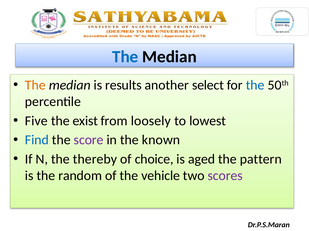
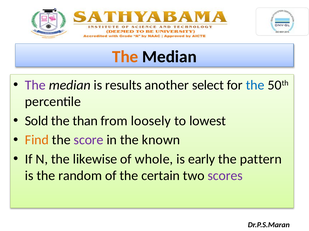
The colour: blue -> orange (125, 57)
The colour: orange -> purple (35, 85)
Five: Five -> Sold (37, 121)
exist: exist -> than (85, 121)
Find colour: blue -> orange (37, 140)
thereby: thereby -> likewise (95, 160)
choice: choice -> whole (154, 160)
aged: aged -> early (202, 160)
vehicle: vehicle -> certain (161, 176)
